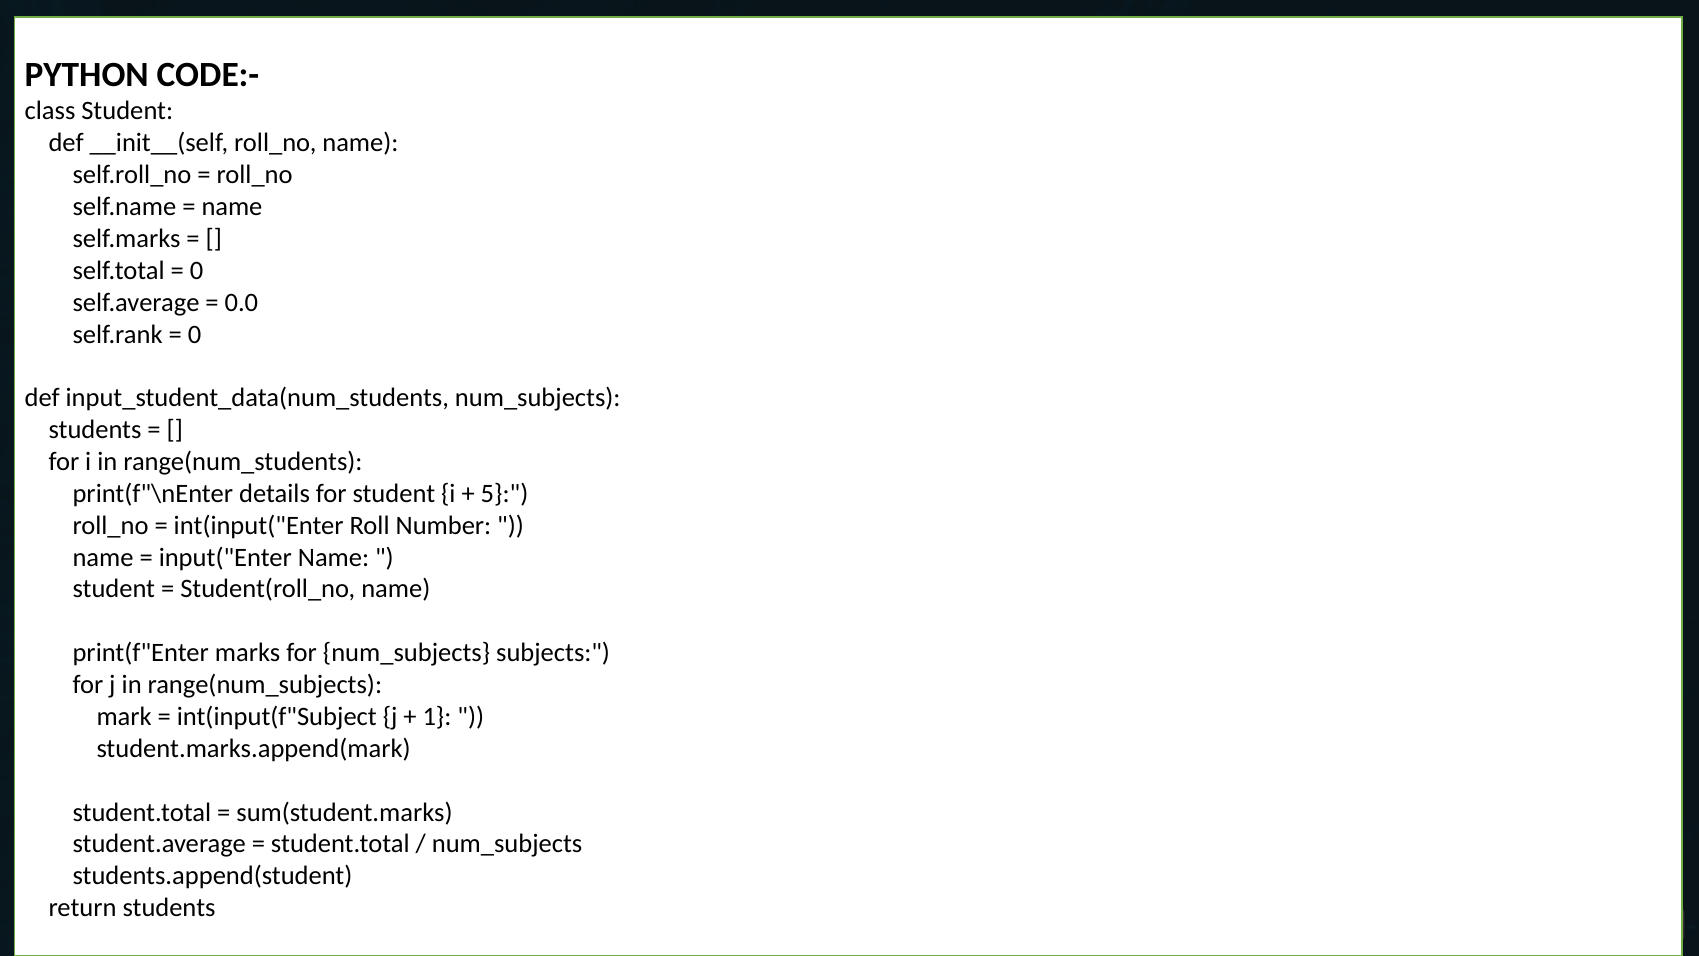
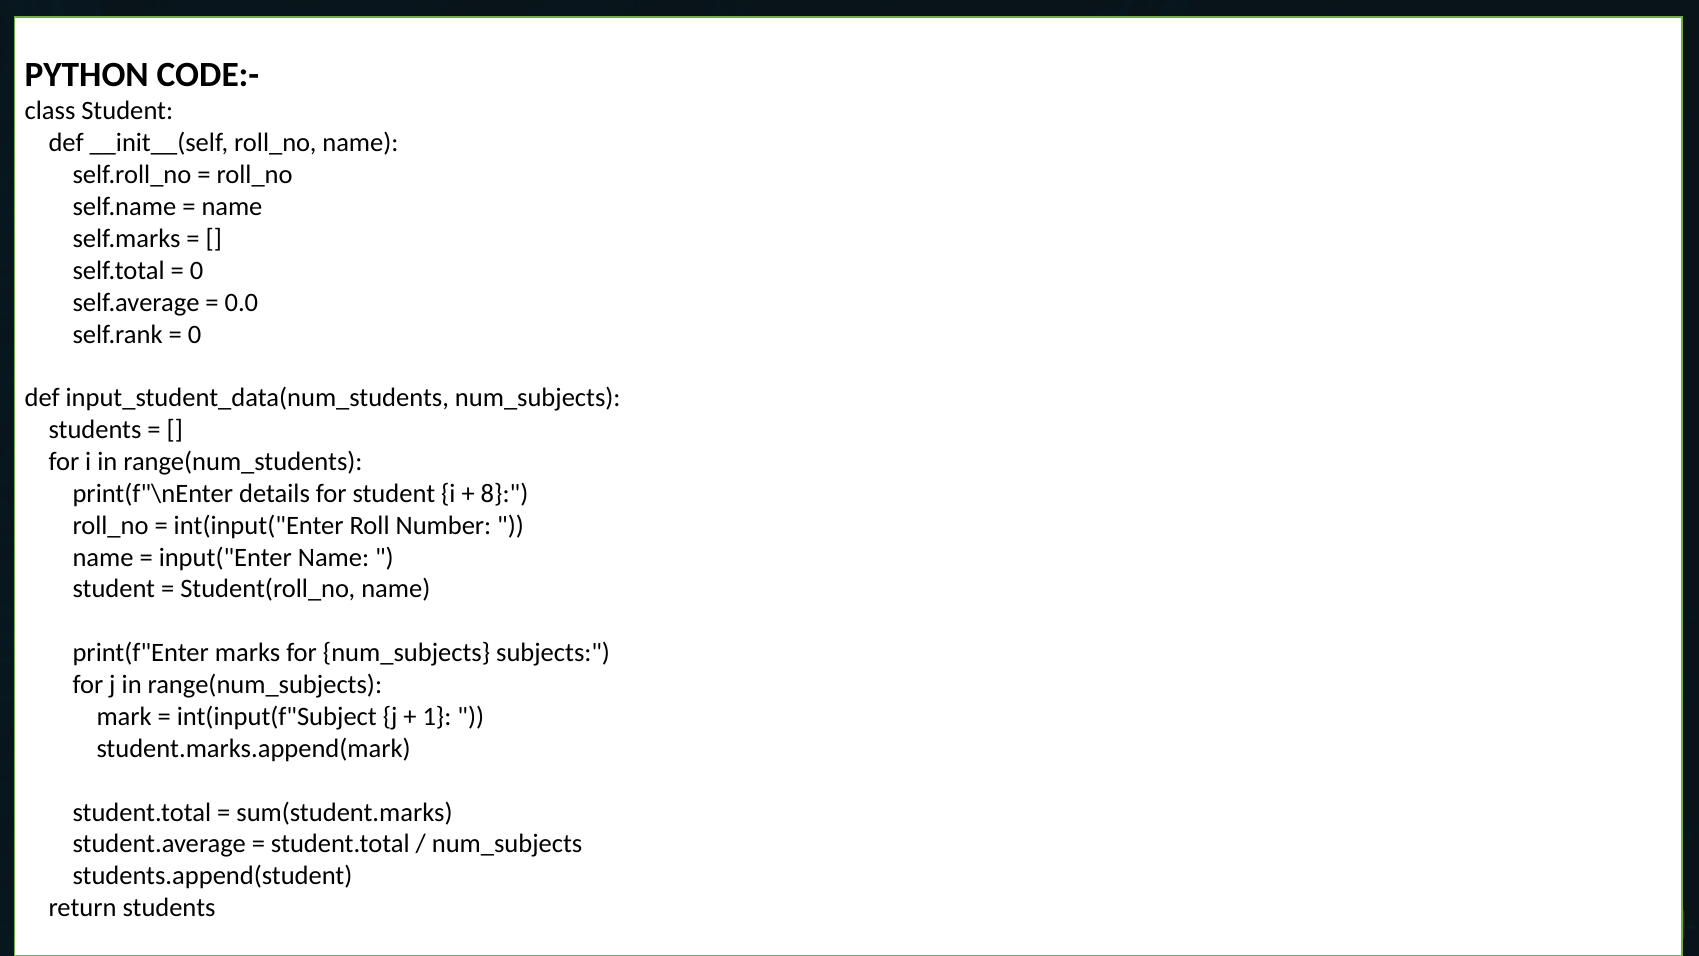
5: 5 -> 8 (504, 493)
